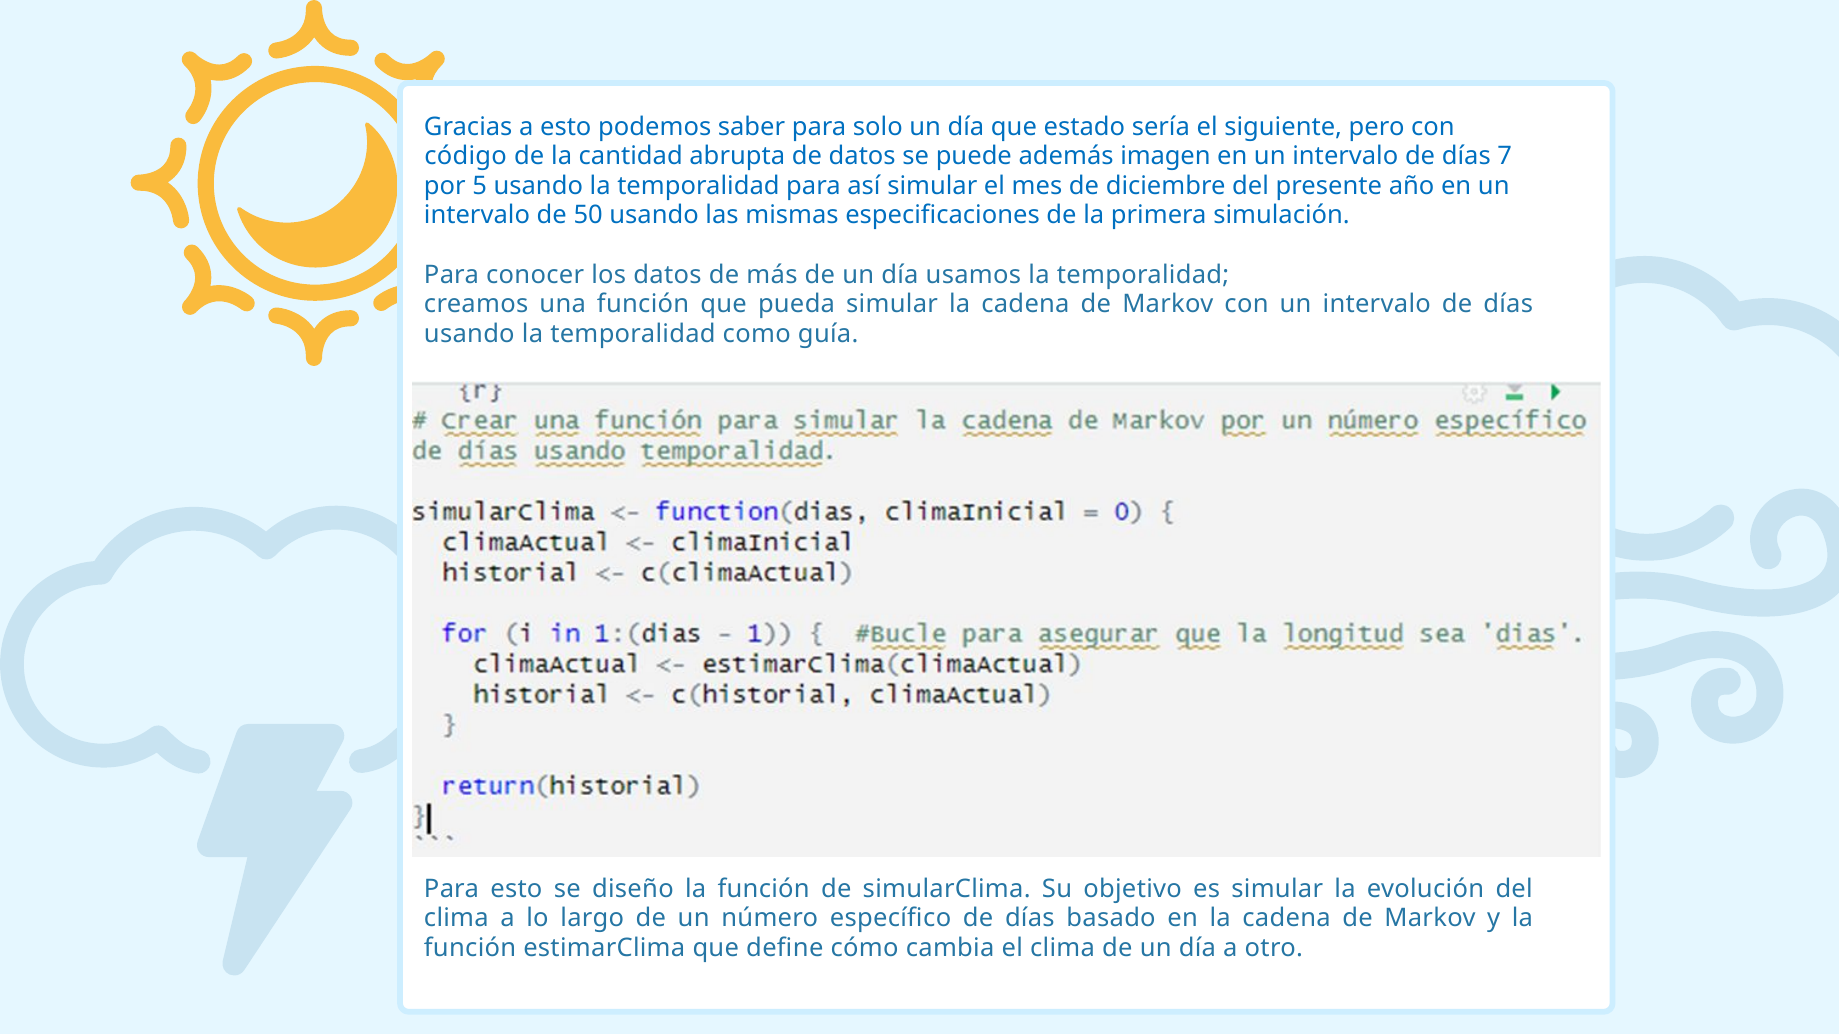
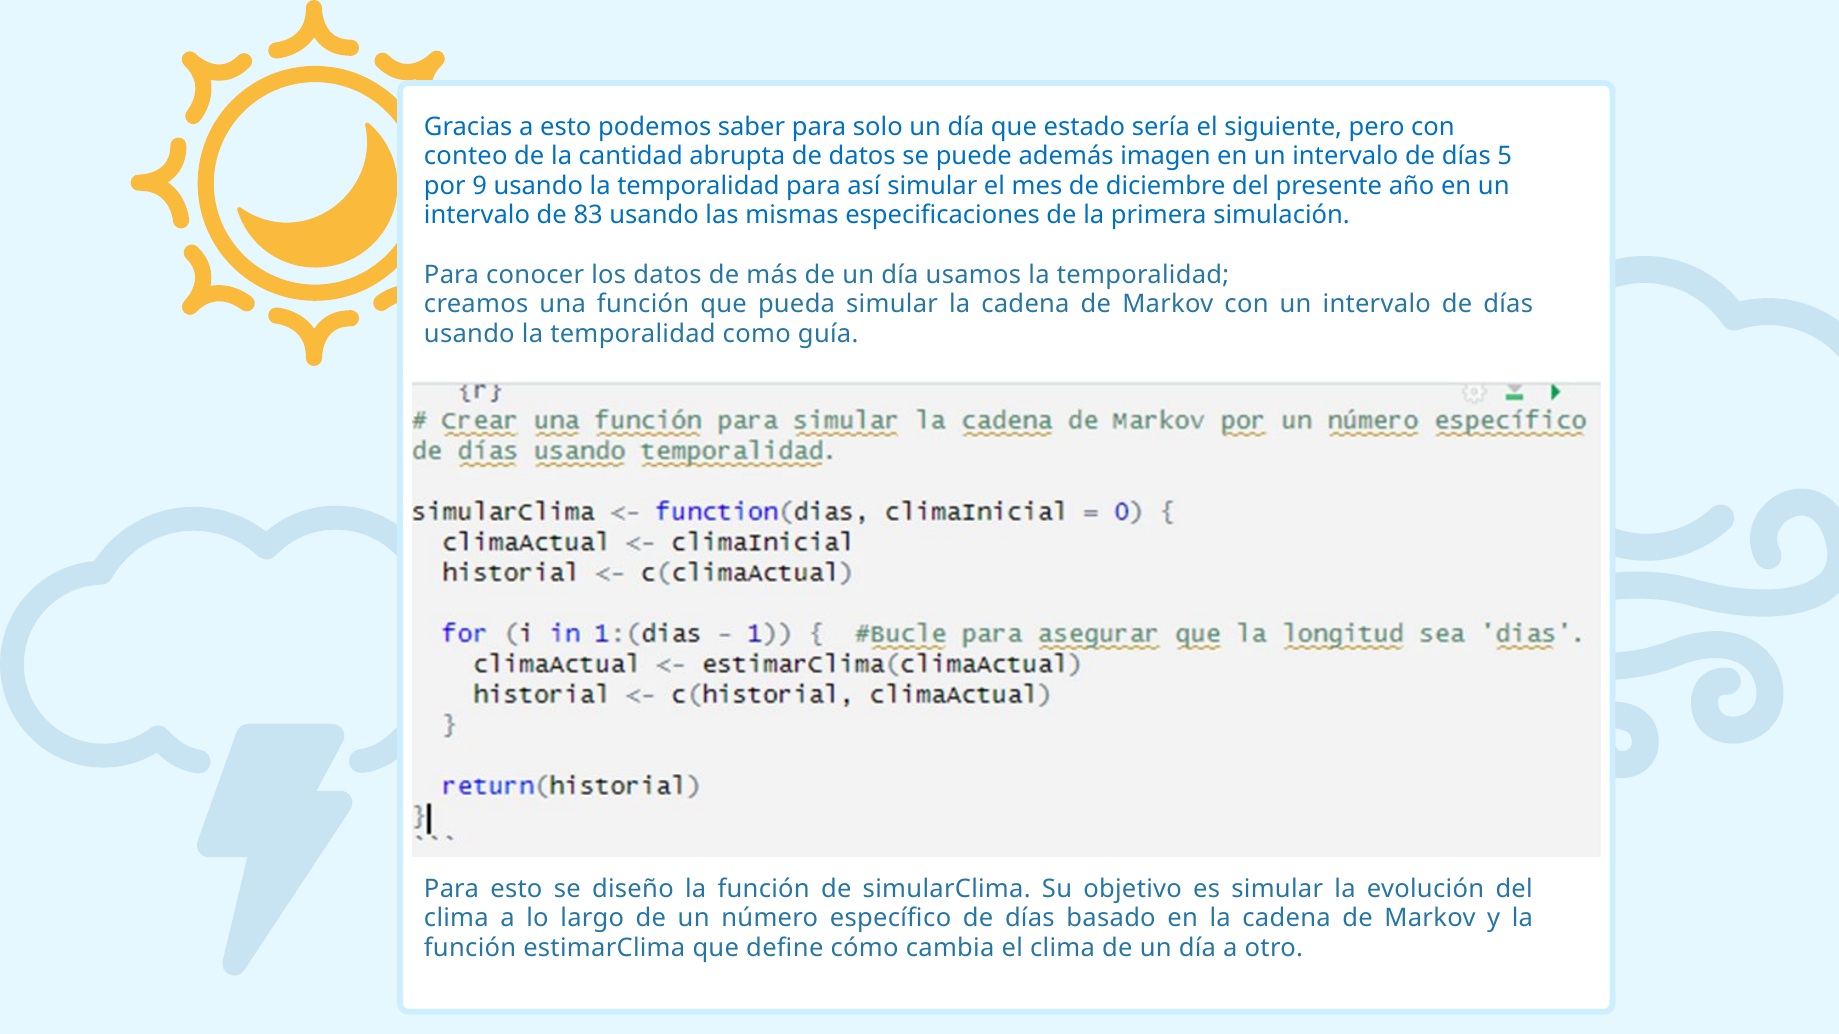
código: código -> conteo (466, 156)
7: 7 -> 5 (1505, 156)
5: 5 -> 9 (480, 186)
50: 50 -> 83 (588, 216)
